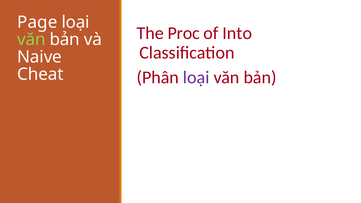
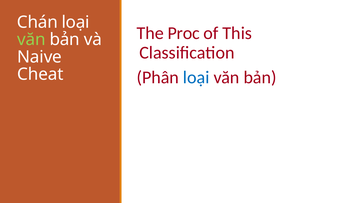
Page: Page -> Chán (37, 22)
Into: Into -> This (237, 33)
loại colour: purple -> blue (196, 77)
